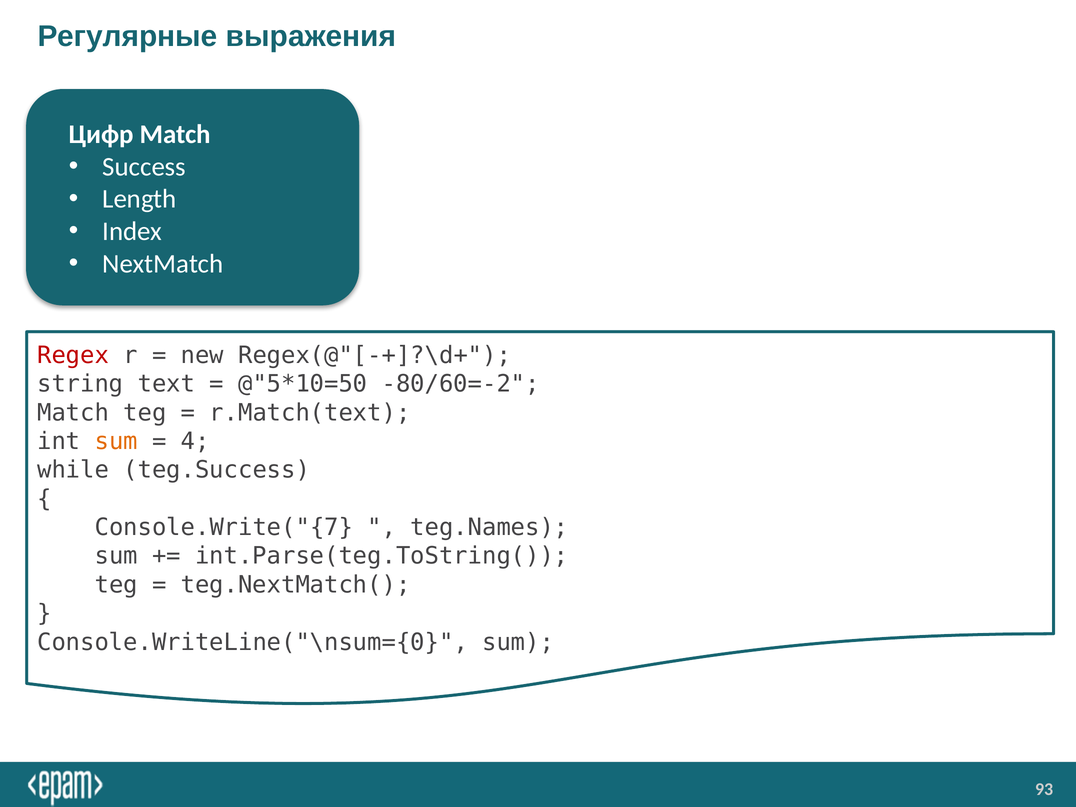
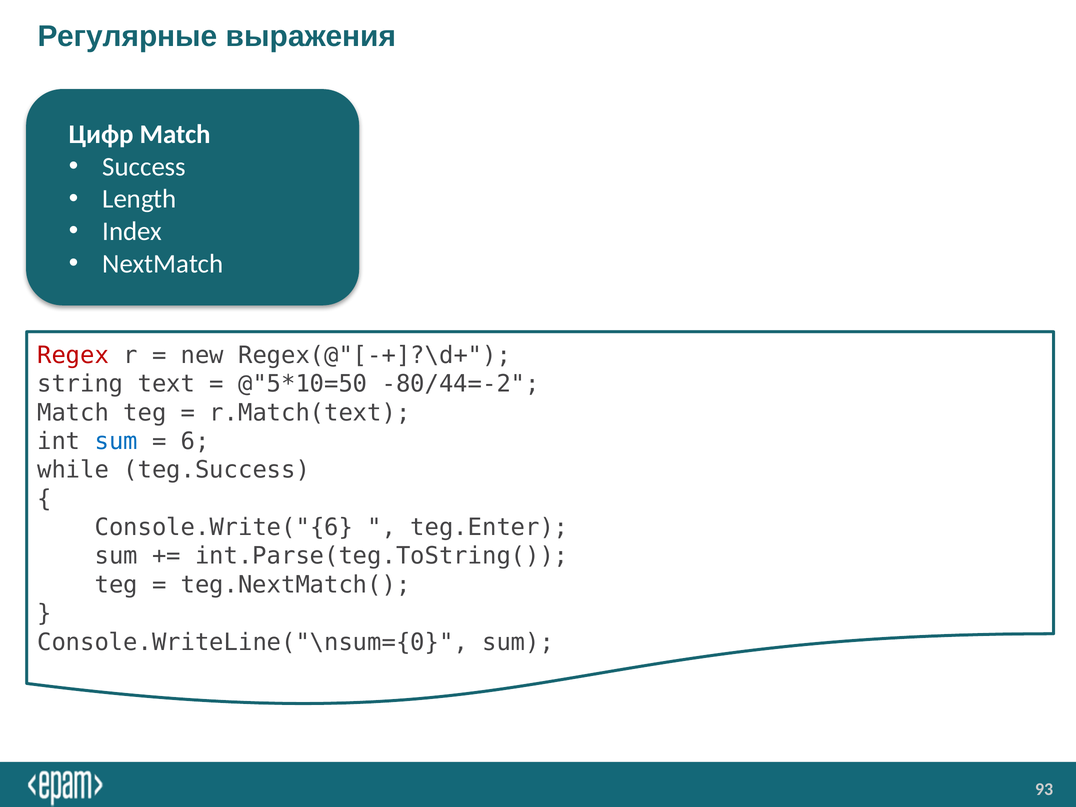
-80/60=-2: -80/60=-2 -> -80/44=-2 (461, 384)
sum colour: orange -> blue (116, 441)
4: 4 -> 6 (195, 441)
Console.Write("{7: Console.Write("{7 -> Console.Write("{6 (224, 527)
teg.Names: teg.Names -> teg.Enter (489, 527)
